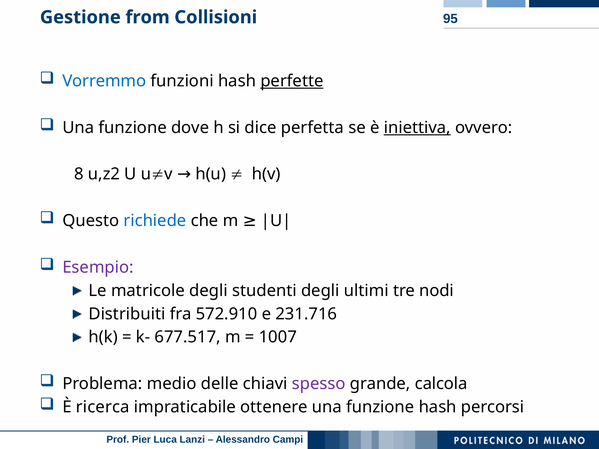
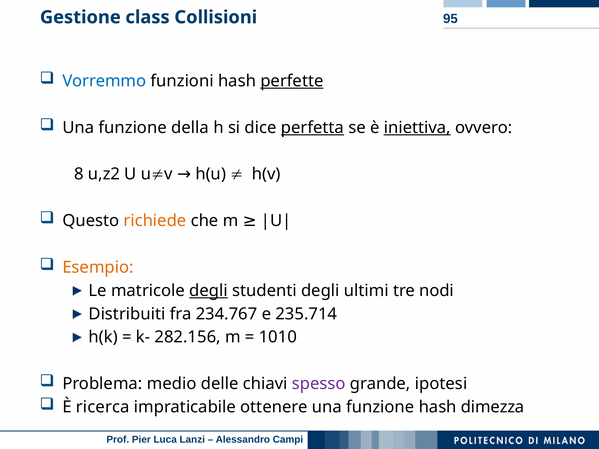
from: from -> class (148, 17)
dove: dove -> della (190, 128)
perfetta underline: none -> present (312, 128)
richiede colour: blue -> orange (155, 221)
Esempio colour: purple -> orange (98, 267)
degli underline: none -> present (209, 291)
572.910: 572.910 -> 234.767 (227, 314)
231.716: 231.716 -> 235.714 (306, 314)
677.517: 677.517 -> 282.156 (188, 337)
1007: 1007 -> 1010 (278, 337)
calcola: calcola -> ipotesi (441, 384)
percorsi: percorsi -> dimezza (493, 407)
